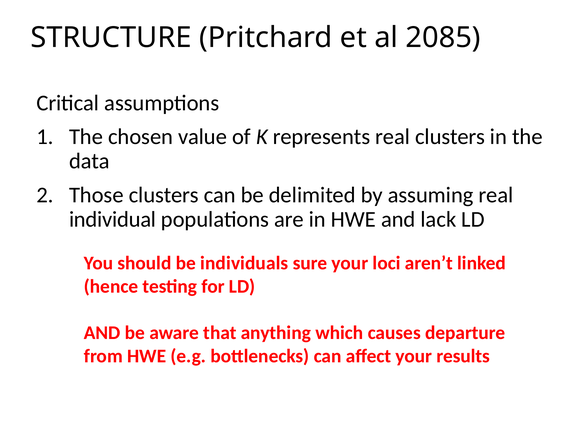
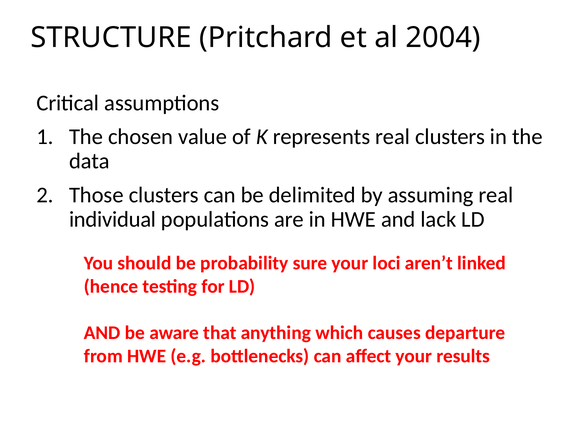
2085: 2085 -> 2004 (443, 37)
individuals: individuals -> probability (244, 263)
